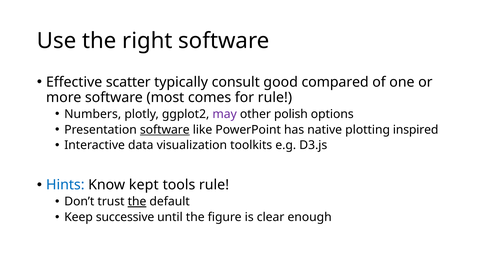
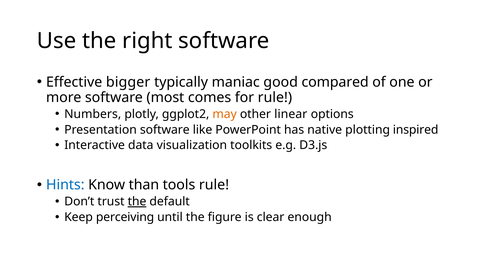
scatter: scatter -> bigger (128, 82)
consult: consult -> maniac (236, 82)
may colour: purple -> orange (225, 114)
polish: polish -> linear (291, 114)
software underline: present -> none (165, 130)
kept: kept -> than (144, 185)
successive: successive -> perceiving (125, 217)
